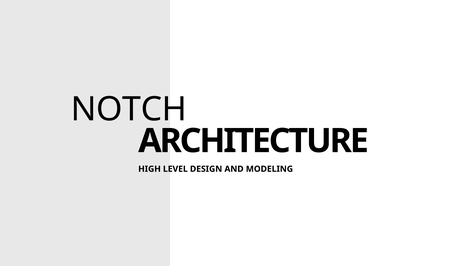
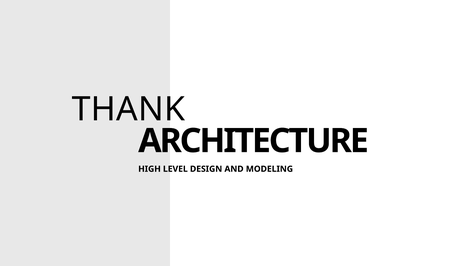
NOTCH: NOTCH -> THANK (128, 110)
